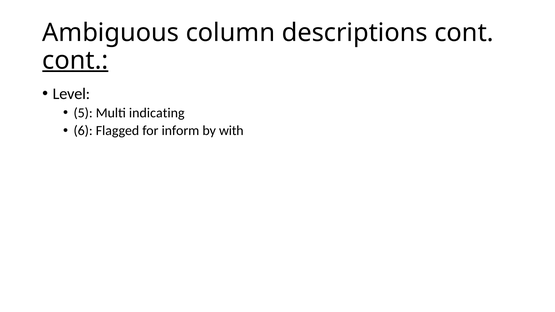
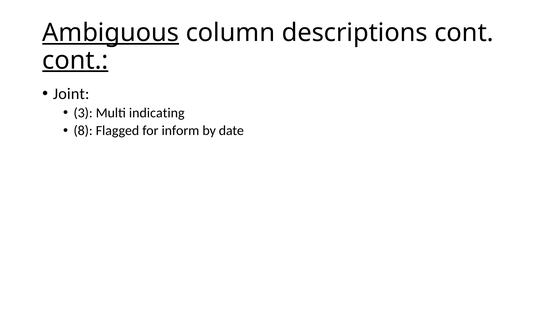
Ambiguous underline: none -> present (111, 33)
Level: Level -> Joint (71, 94)
5: 5 -> 3 (83, 113)
6: 6 -> 8 (83, 131)
with: with -> date (231, 131)
